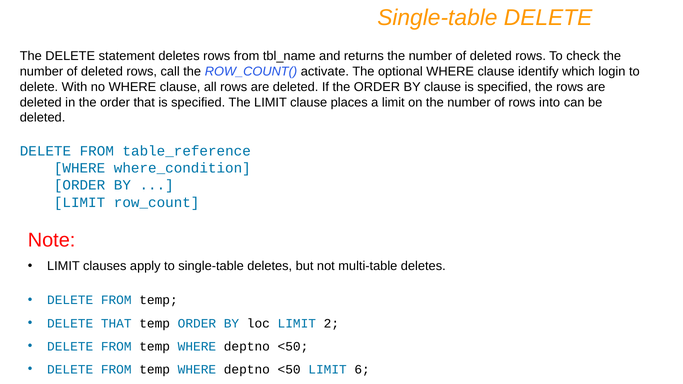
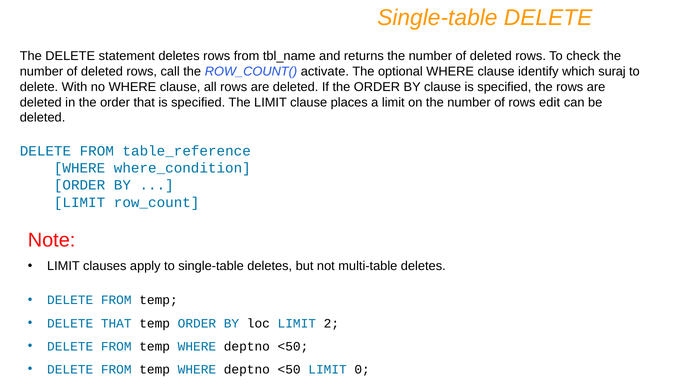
login: login -> suraj (612, 72)
into: into -> edit (550, 102)
6: 6 -> 0 (362, 370)
